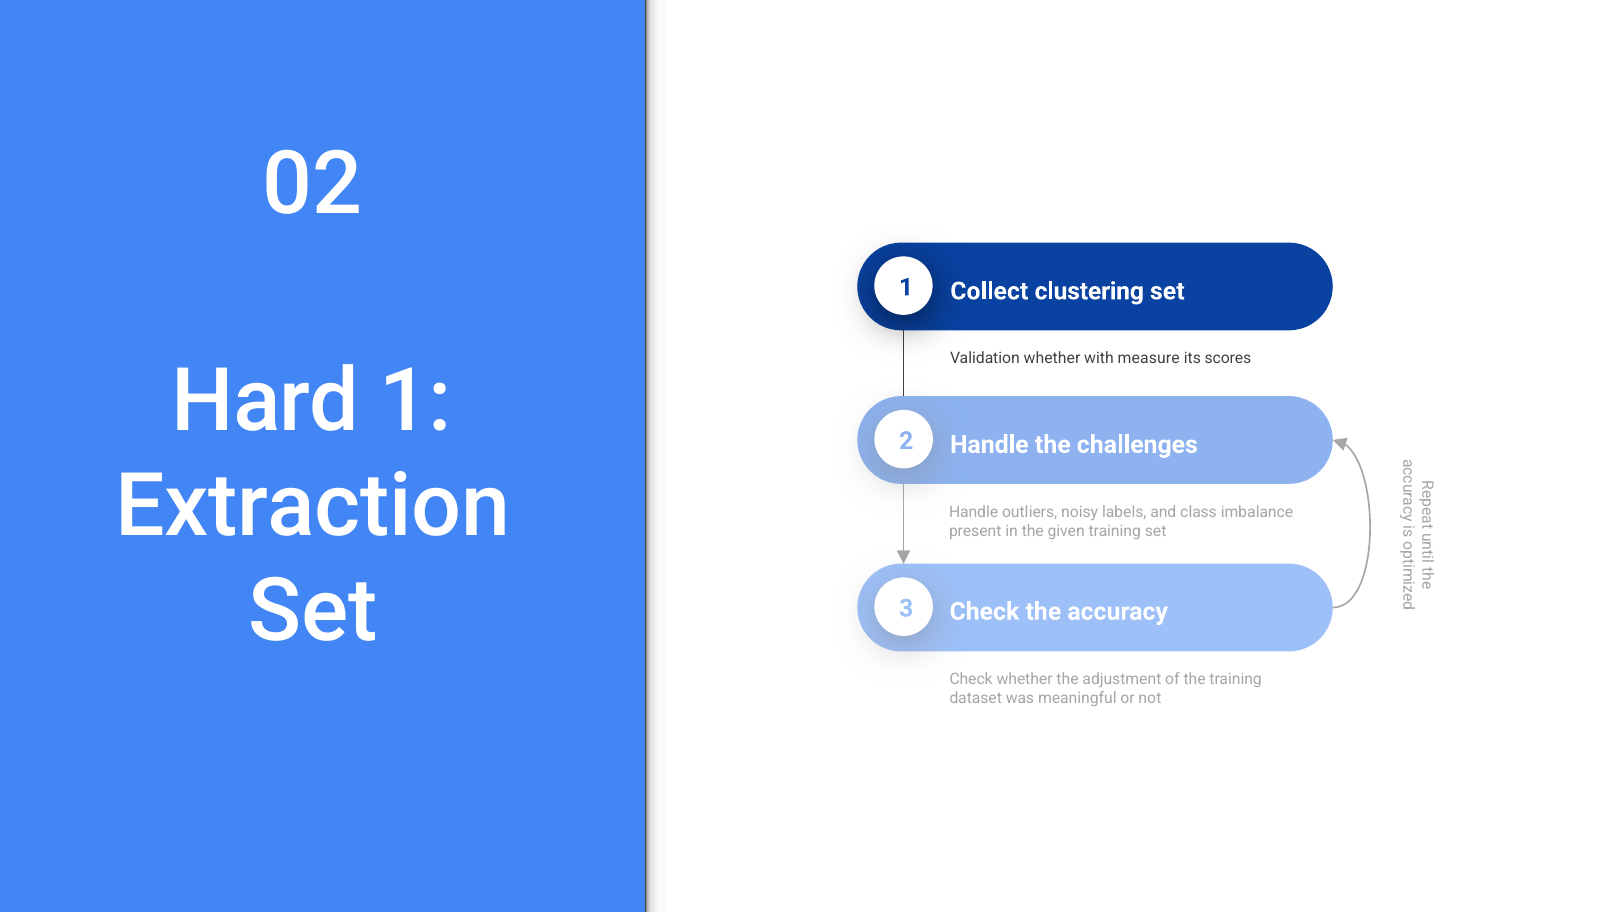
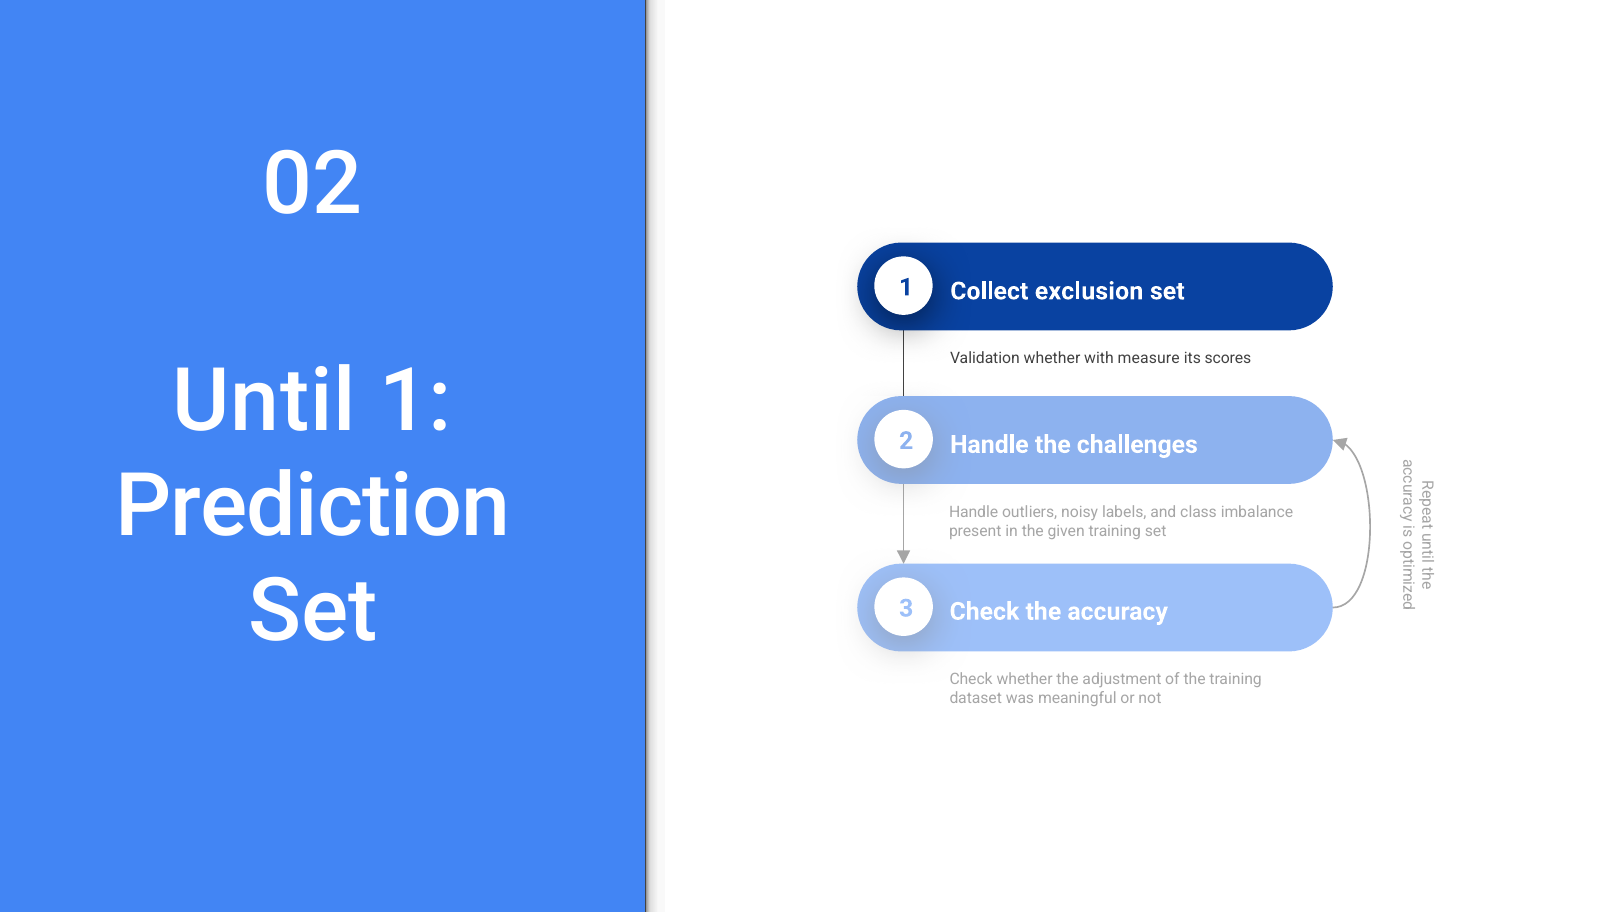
clustering: clustering -> exclusion (1089, 291)
Hard: Hard -> Until (264, 401)
Extraction: Extraction -> Prediction (313, 507)
